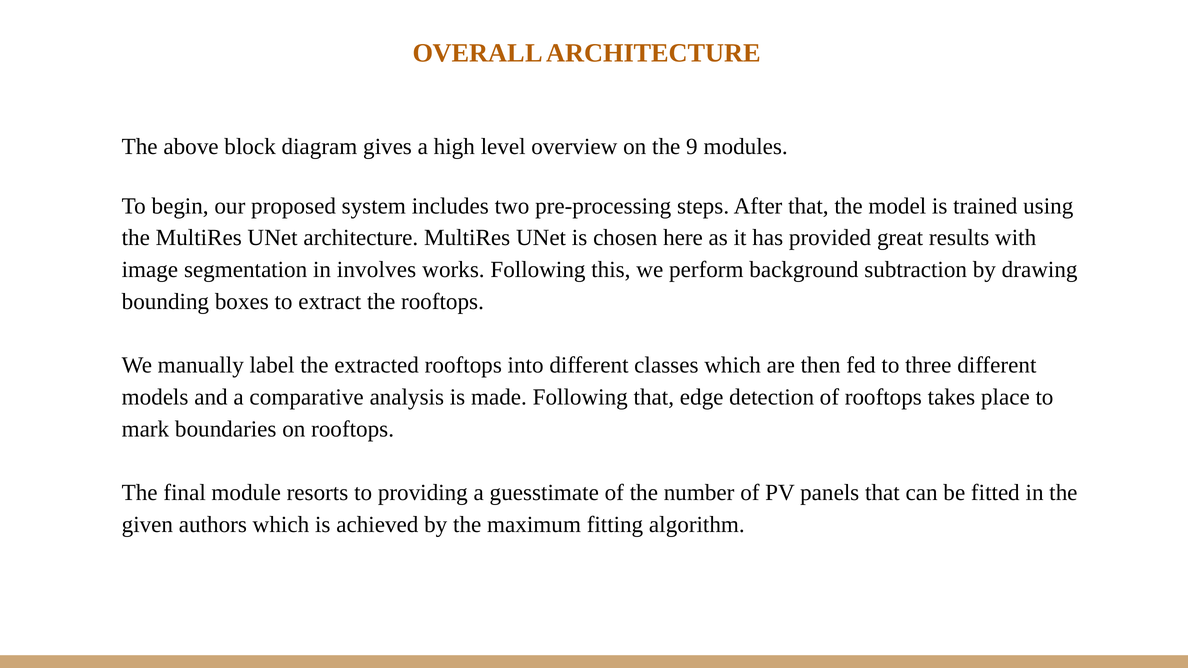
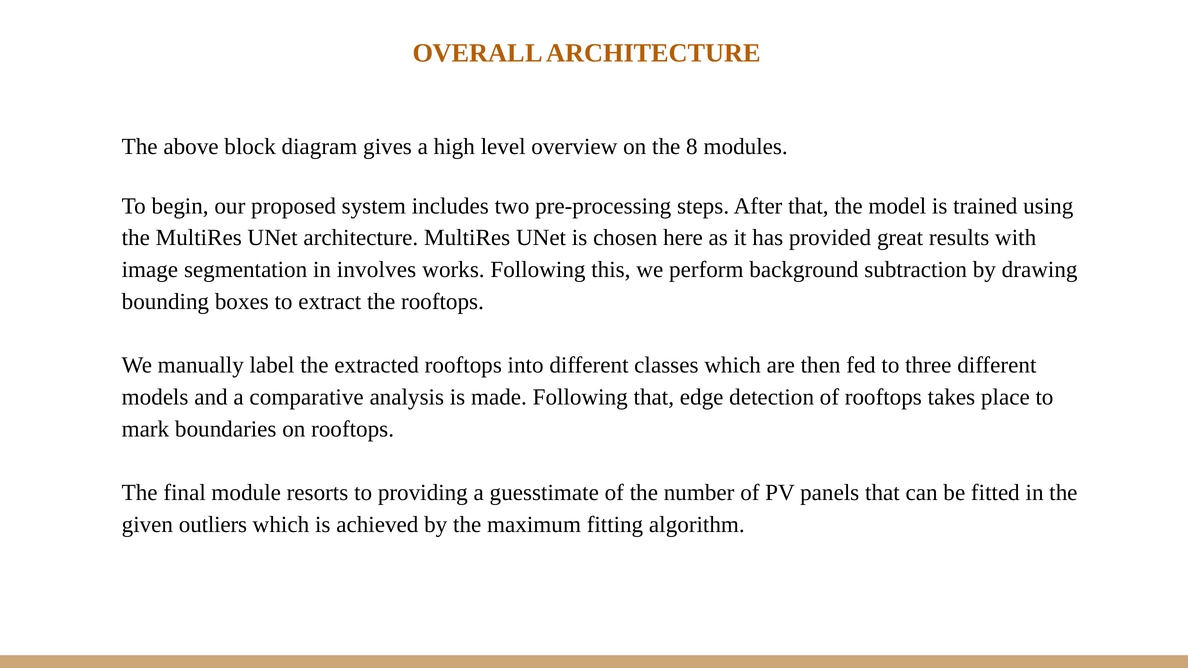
9: 9 -> 8 (692, 147)
authors: authors -> outliers (213, 525)
